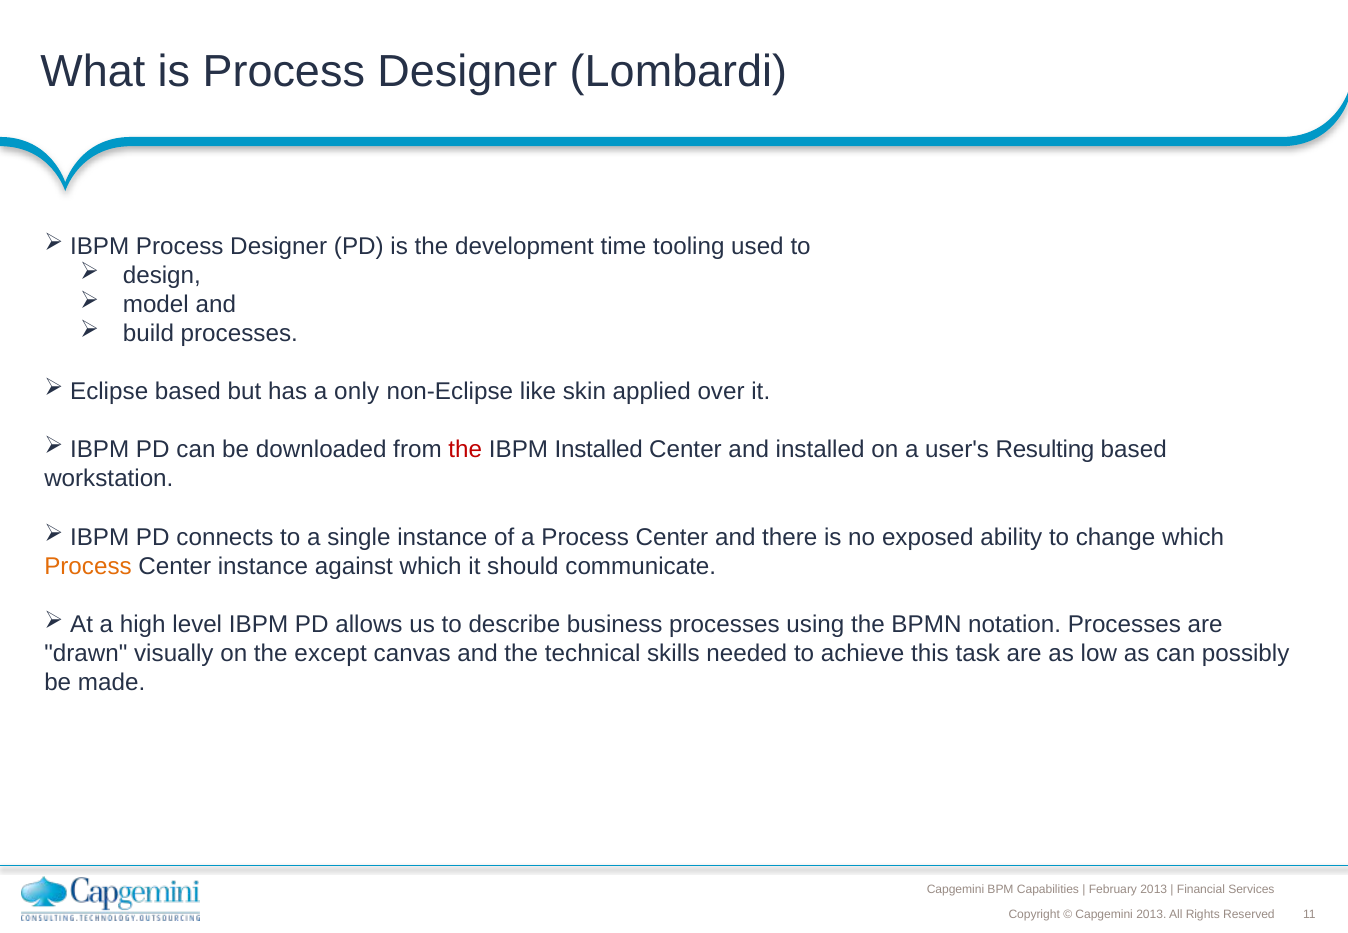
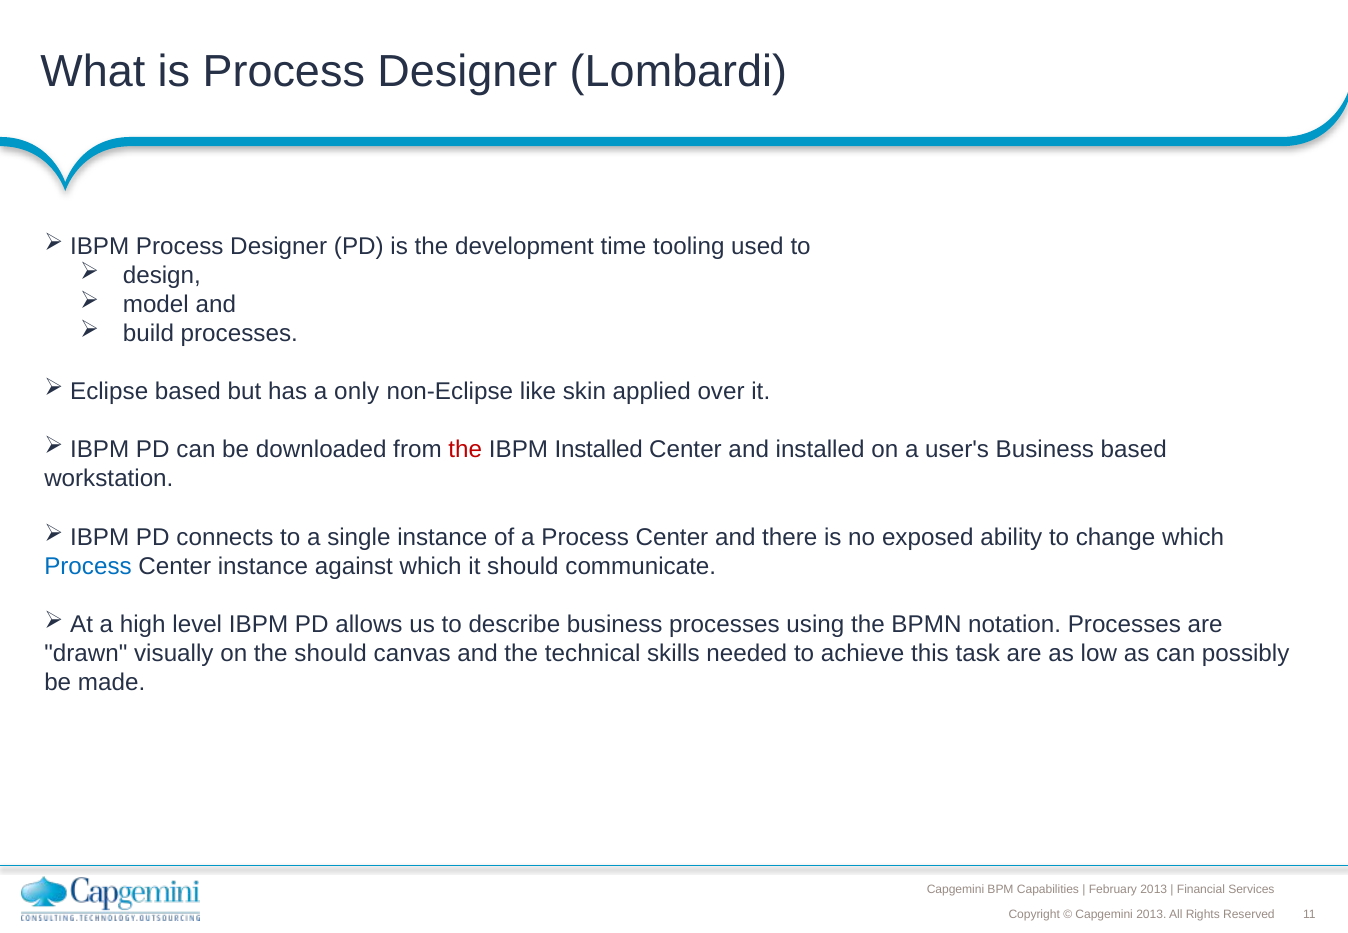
user's Resulting: Resulting -> Business (1045, 450)
Process colour: orange -> blue (88, 566)
the except: except -> should (331, 653)
